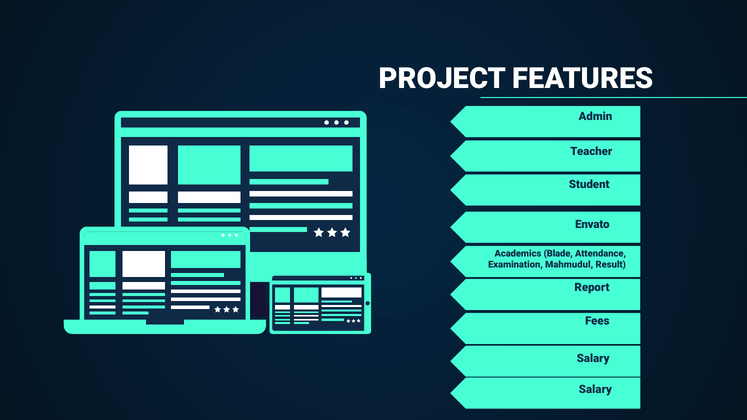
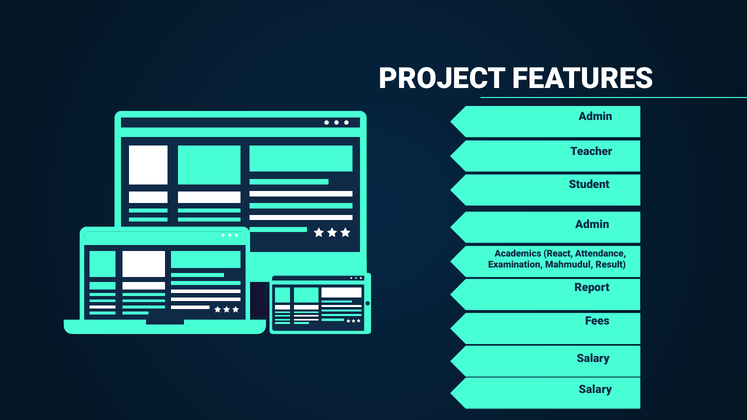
Envato: Envato -> Admin (592, 225)
Blade: Blade -> React (558, 254)
